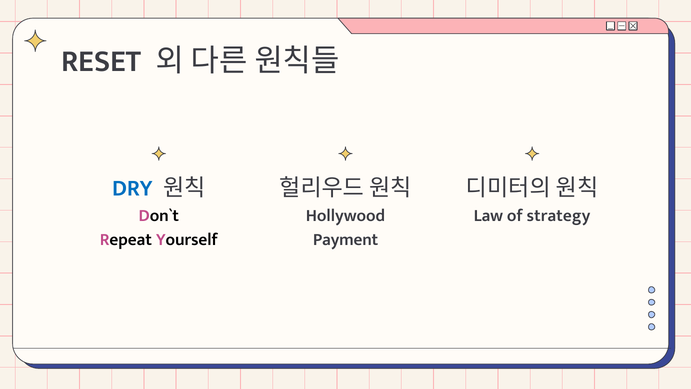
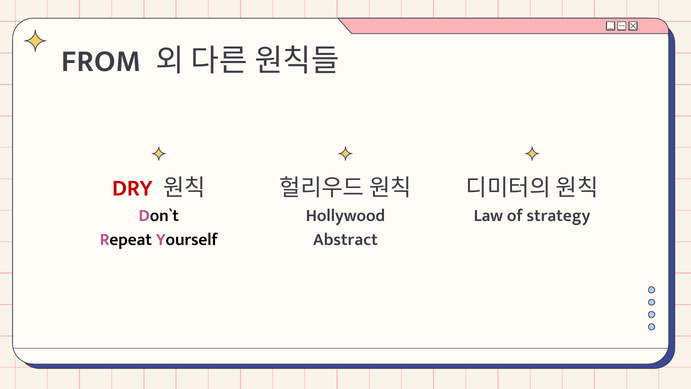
RESET: RESET -> FROM (101, 61)
DRY colour: blue -> red (132, 188)
Payment: Payment -> Abstract (345, 239)
